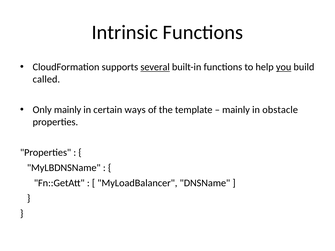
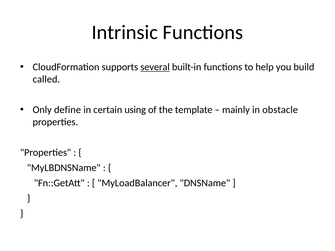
you underline: present -> none (284, 67)
Only mainly: mainly -> define (68, 110)
ways: ways -> using (135, 110)
